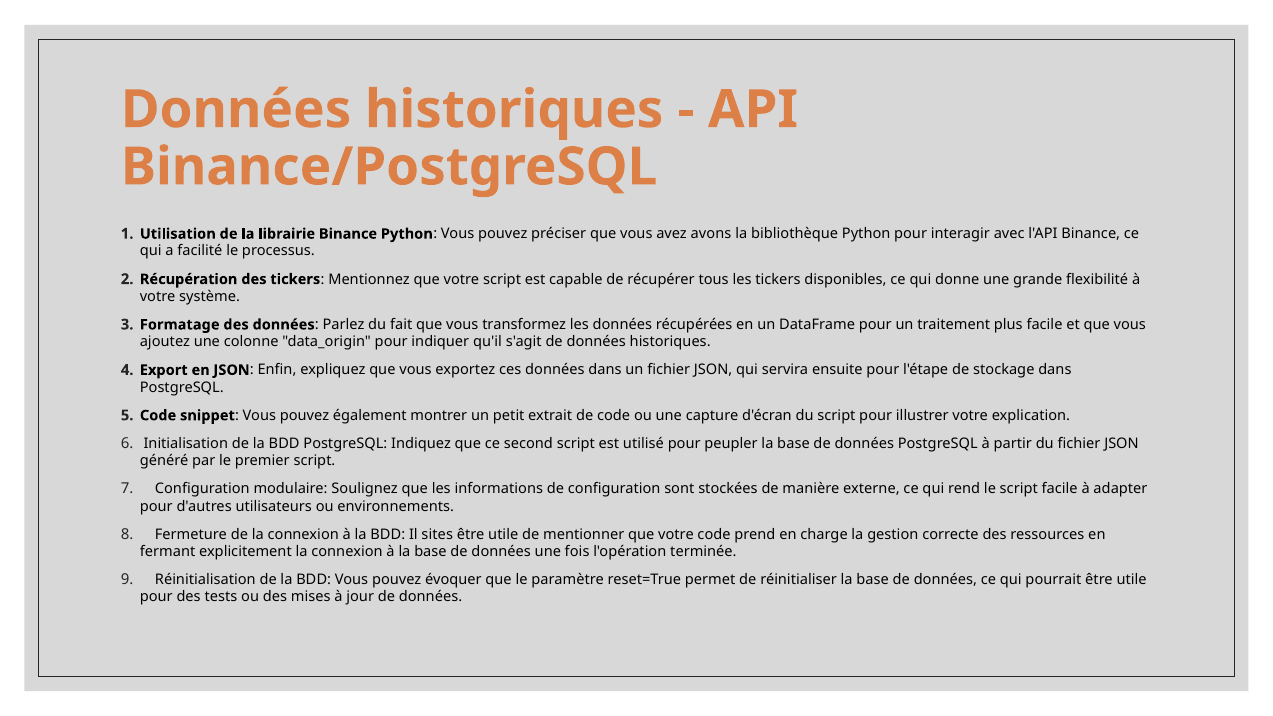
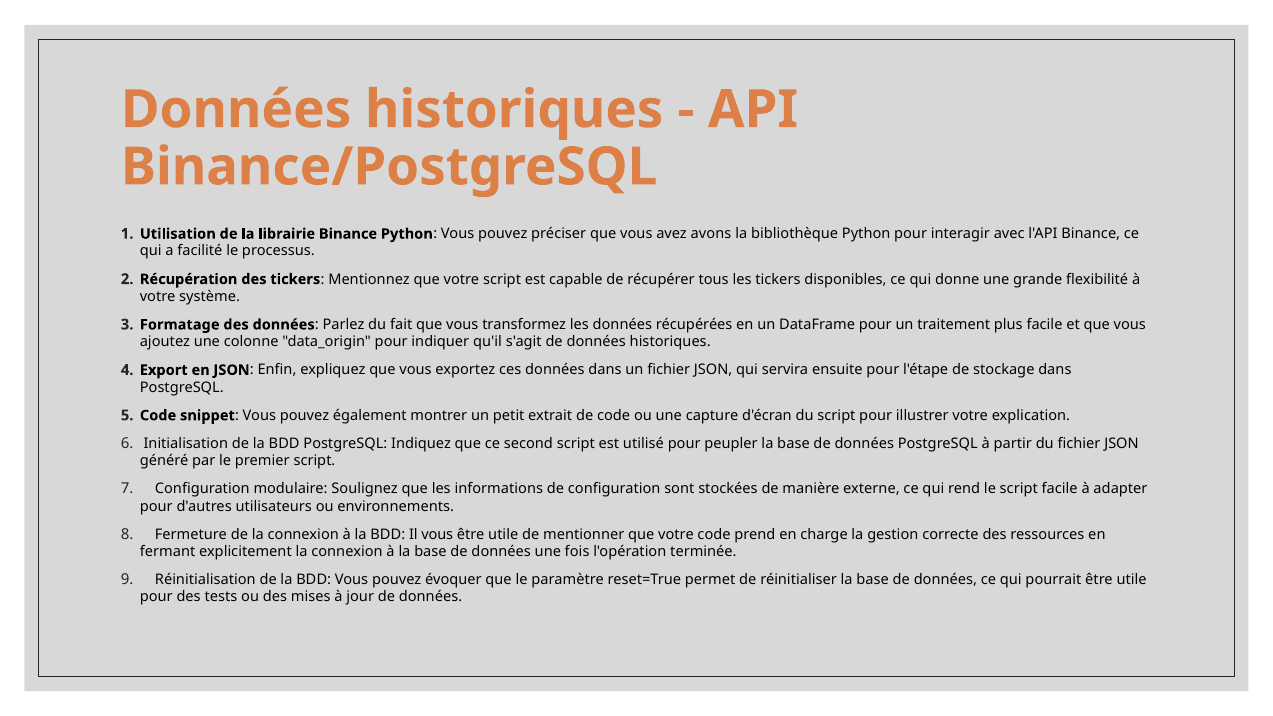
Il sites: sites -> vous (437, 534)
